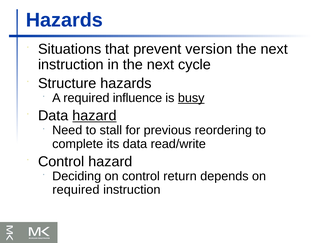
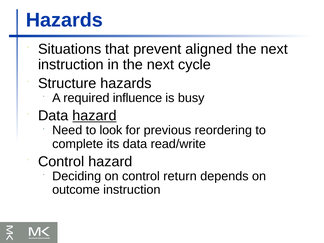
version: version -> aligned (209, 49)
busy underline: present -> none (191, 98)
stall: stall -> look (111, 130)
required: required -> outcome (76, 190)
